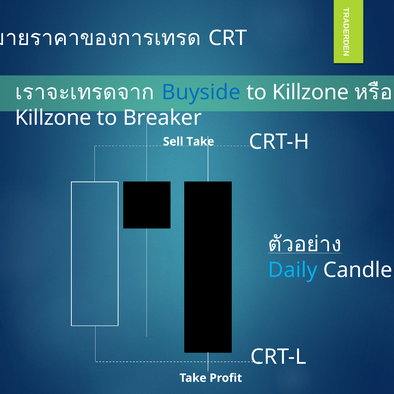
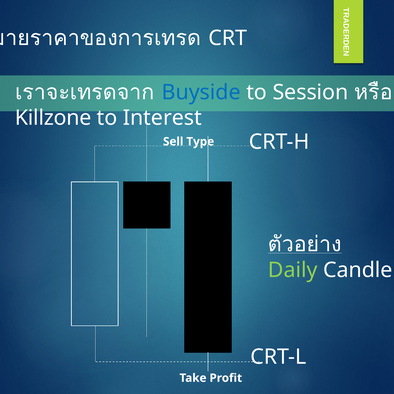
to Killzone: Killzone -> Session (310, 92)
Breaker: Breaker -> Interest (162, 118)
Sell Take: Take -> Type (200, 142)
Daily colour: light blue -> light green (293, 270)
